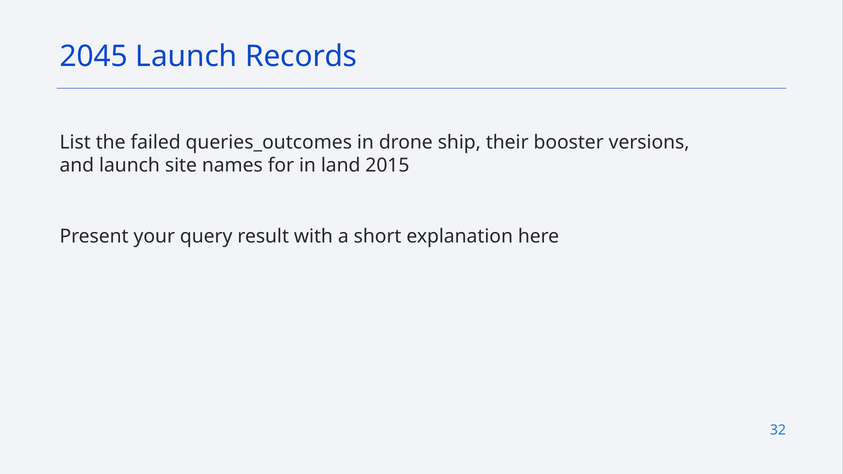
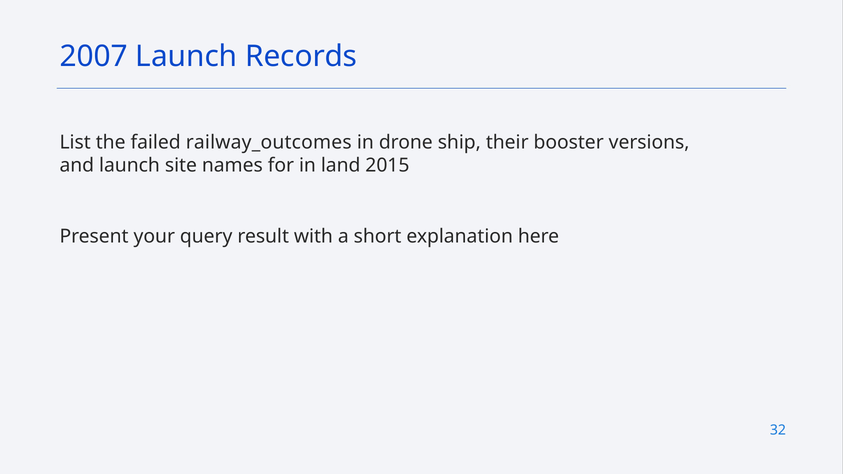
2045: 2045 -> 2007 (94, 56)
queries_outcomes: queries_outcomes -> railway_outcomes (269, 142)
